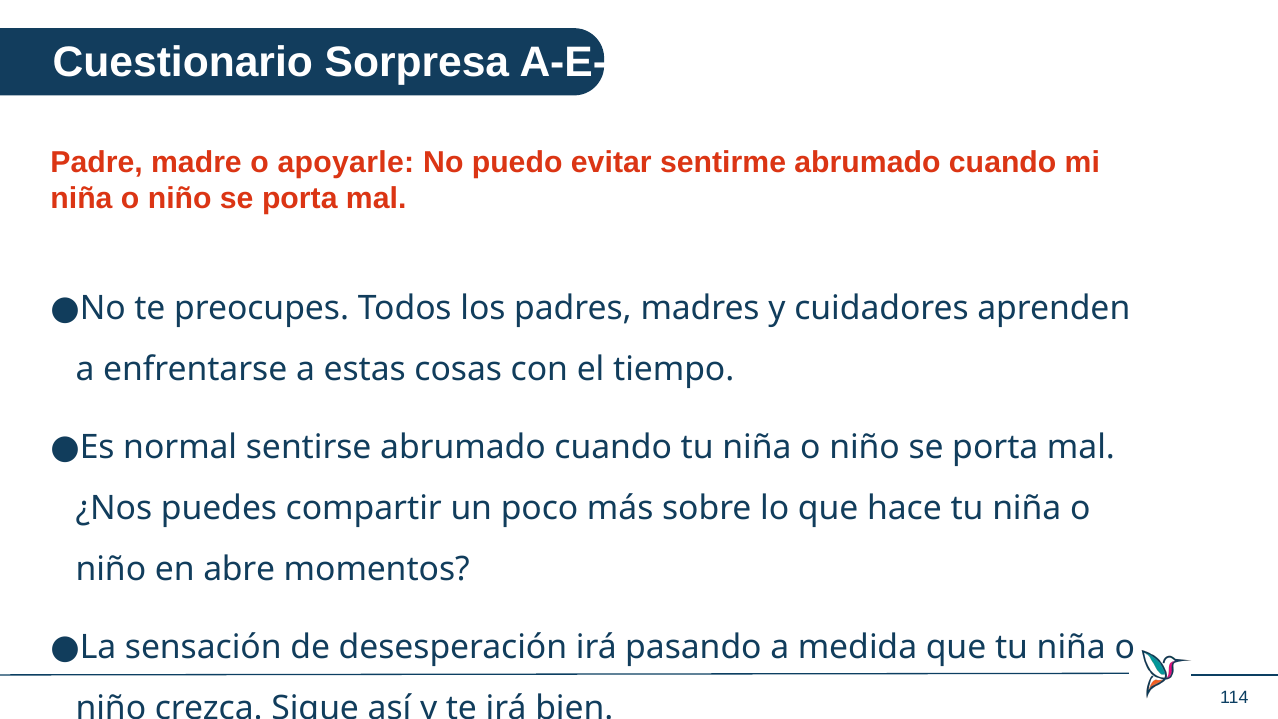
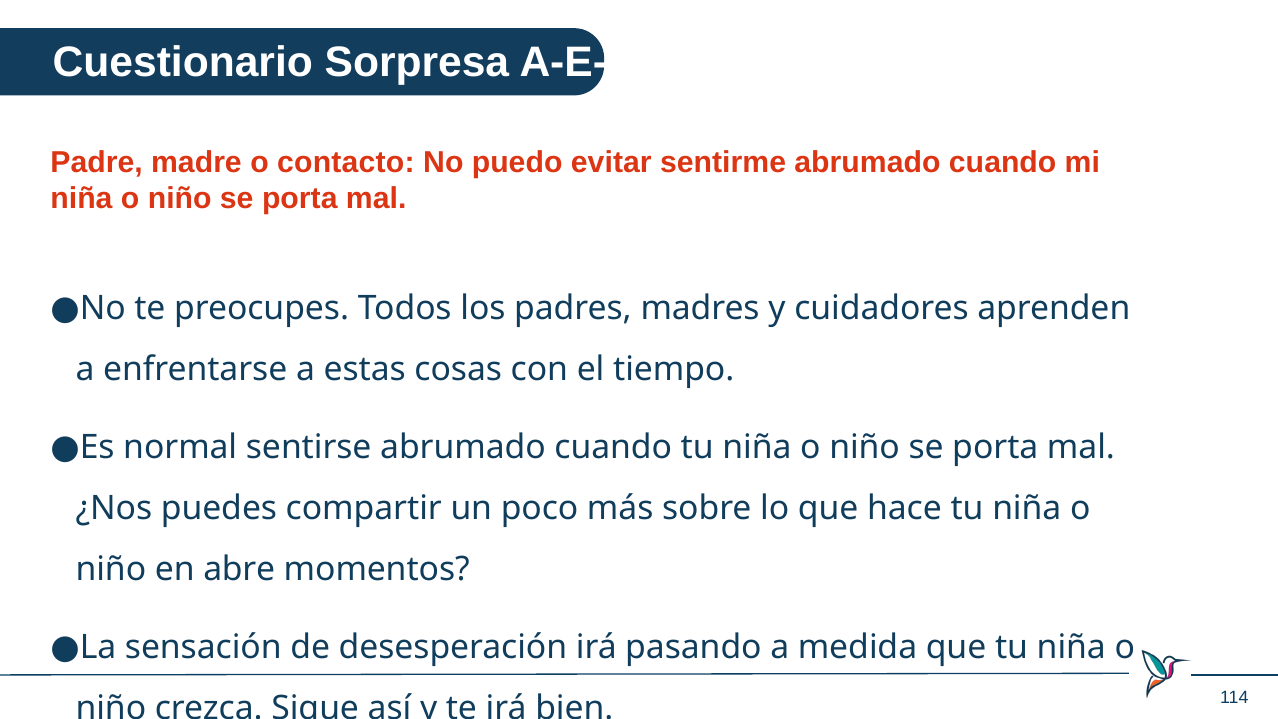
apoyarle: apoyarle -> contacto (346, 162)
